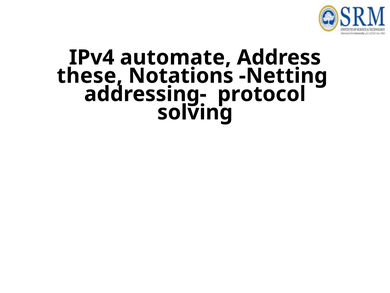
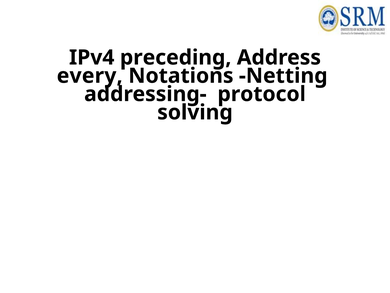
automate: automate -> preceding (176, 57)
these: these -> every (90, 76)
